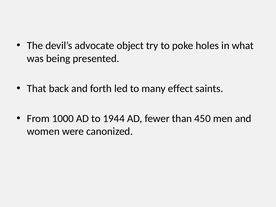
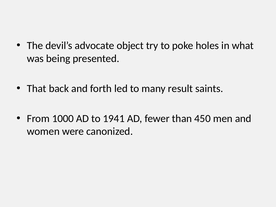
effect: effect -> result (180, 88)
1944: 1944 -> 1941 (114, 118)
